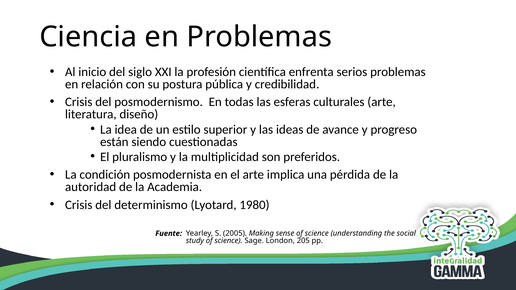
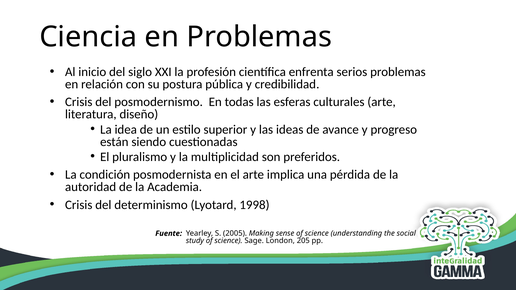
1980: 1980 -> 1998 (254, 205)
